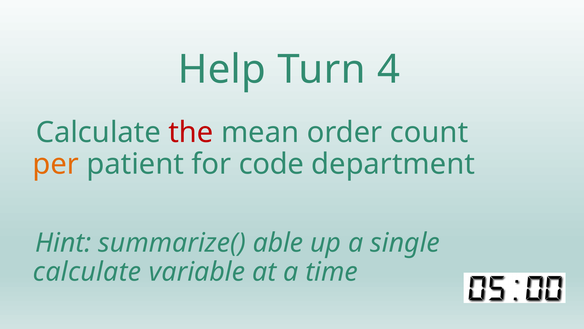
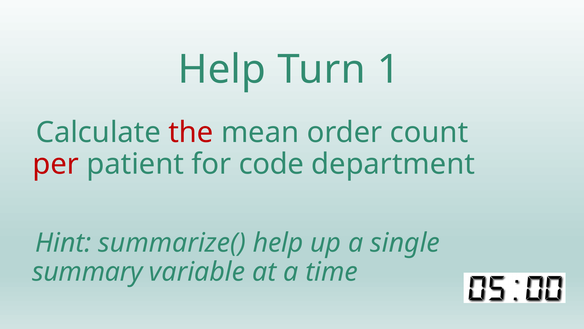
4: 4 -> 1 (389, 70)
per colour: orange -> red (56, 164)
summarize( able: able -> help (278, 243)
calculate: calculate -> summary (87, 272)
